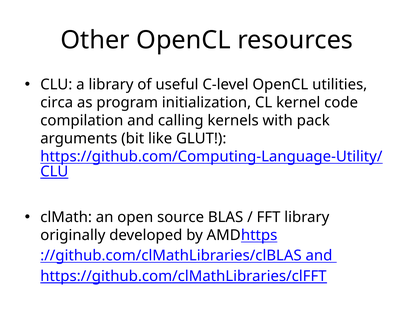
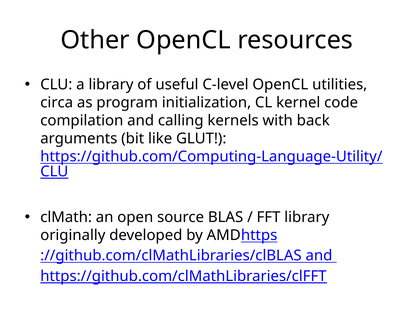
pack: pack -> back (313, 120)
